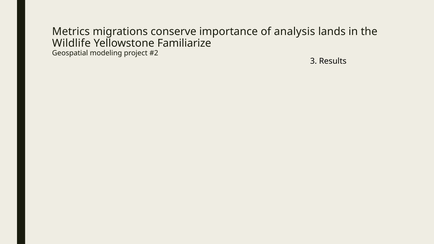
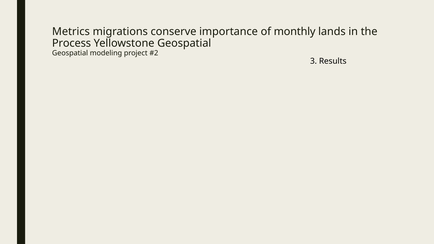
analysis: analysis -> monthly (295, 32)
Wildlife: Wildlife -> Process (72, 43)
Yellowstone Familiarize: Familiarize -> Geospatial (184, 43)
